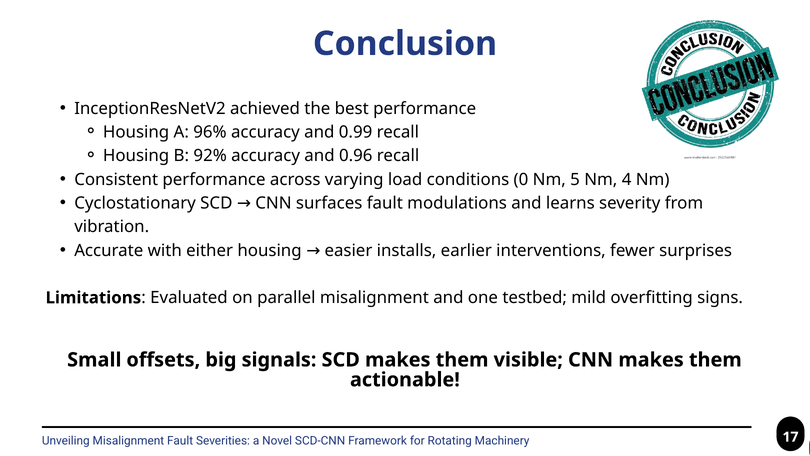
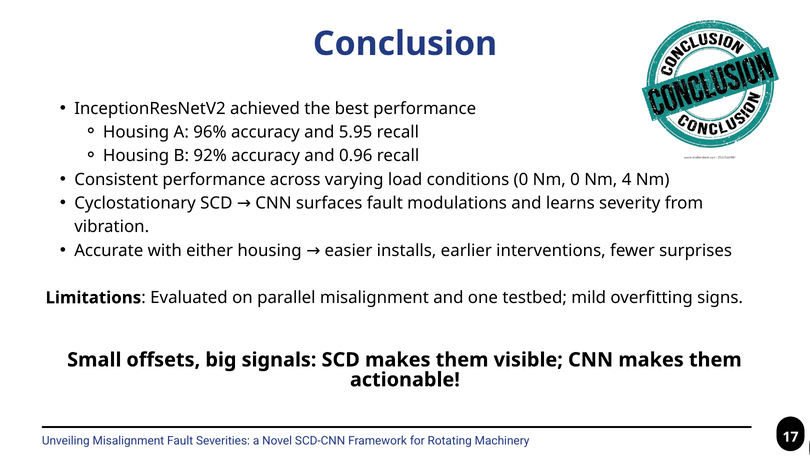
0.99: 0.99 -> 5.95 (356, 132)
Nm 5: 5 -> 0 (575, 179)
